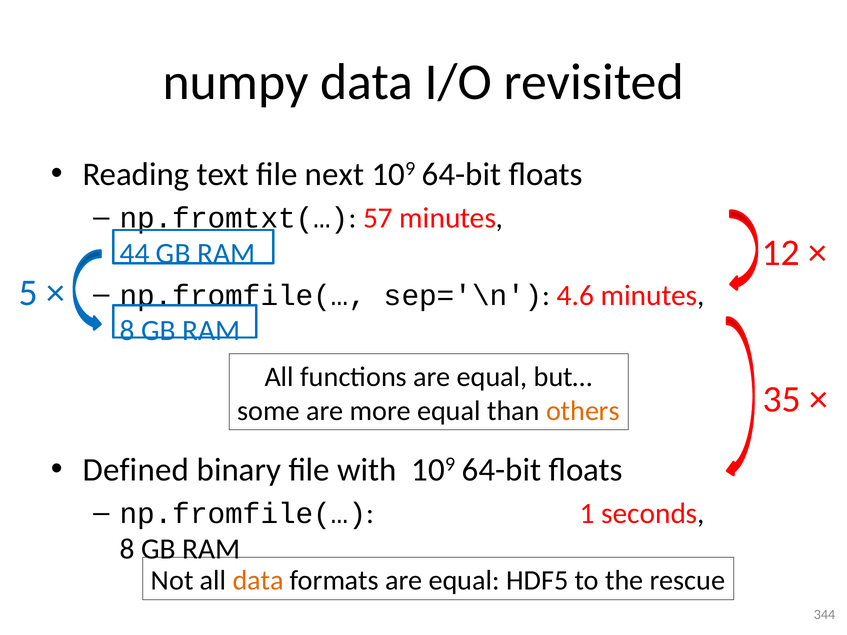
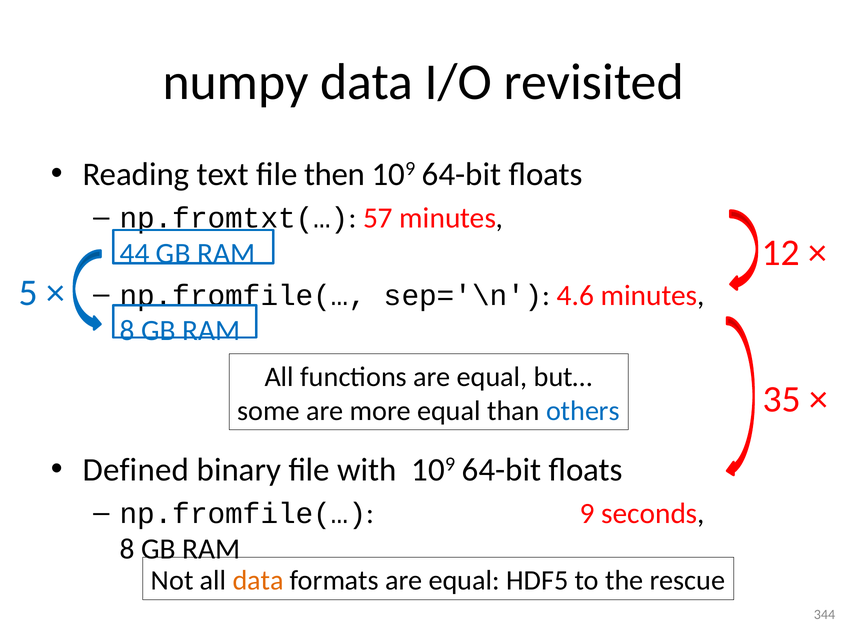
next: next -> then (335, 175)
others colour: orange -> blue (583, 411)
1: 1 -> 9 (587, 514)
